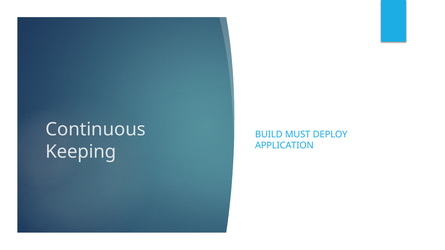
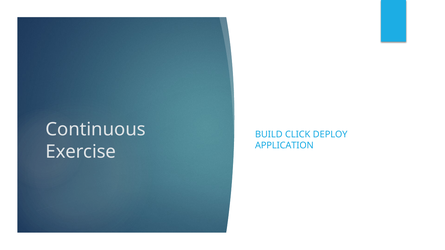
MUST: MUST -> CLICK (298, 134)
Keeping: Keeping -> Exercise (81, 152)
